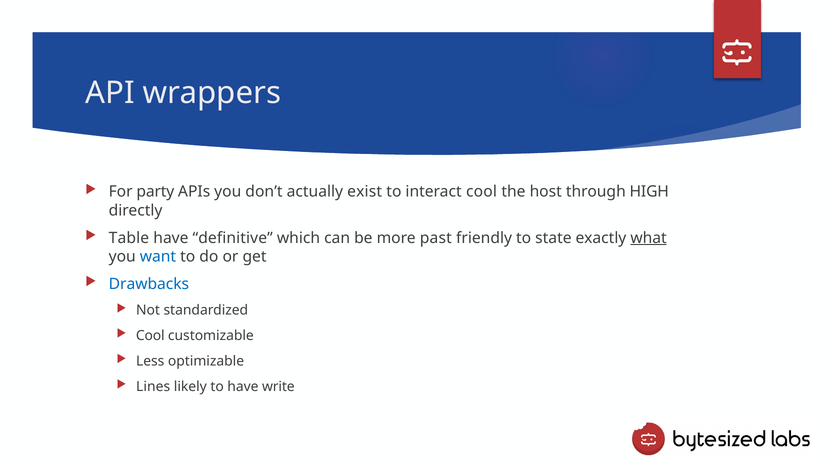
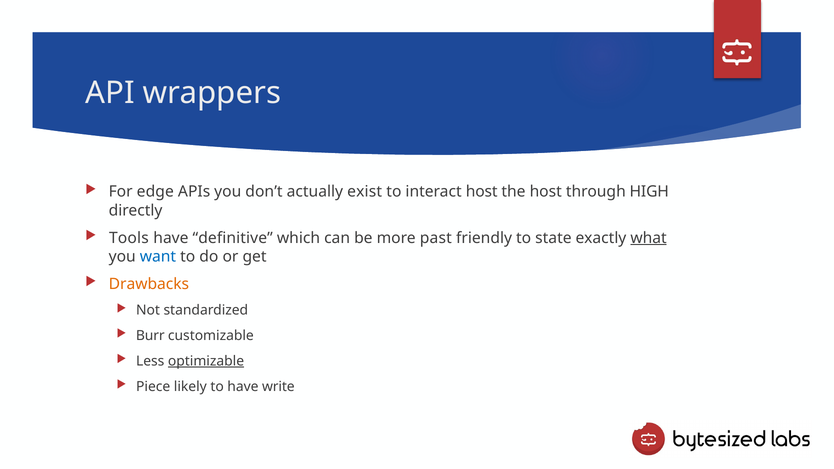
party: party -> edge (155, 192)
interact cool: cool -> host (482, 192)
Table: Table -> Tools (129, 238)
Drawbacks colour: blue -> orange (149, 284)
Cool: Cool -> Burr (150, 336)
optimizable underline: none -> present (206, 361)
Lines: Lines -> Piece (153, 387)
